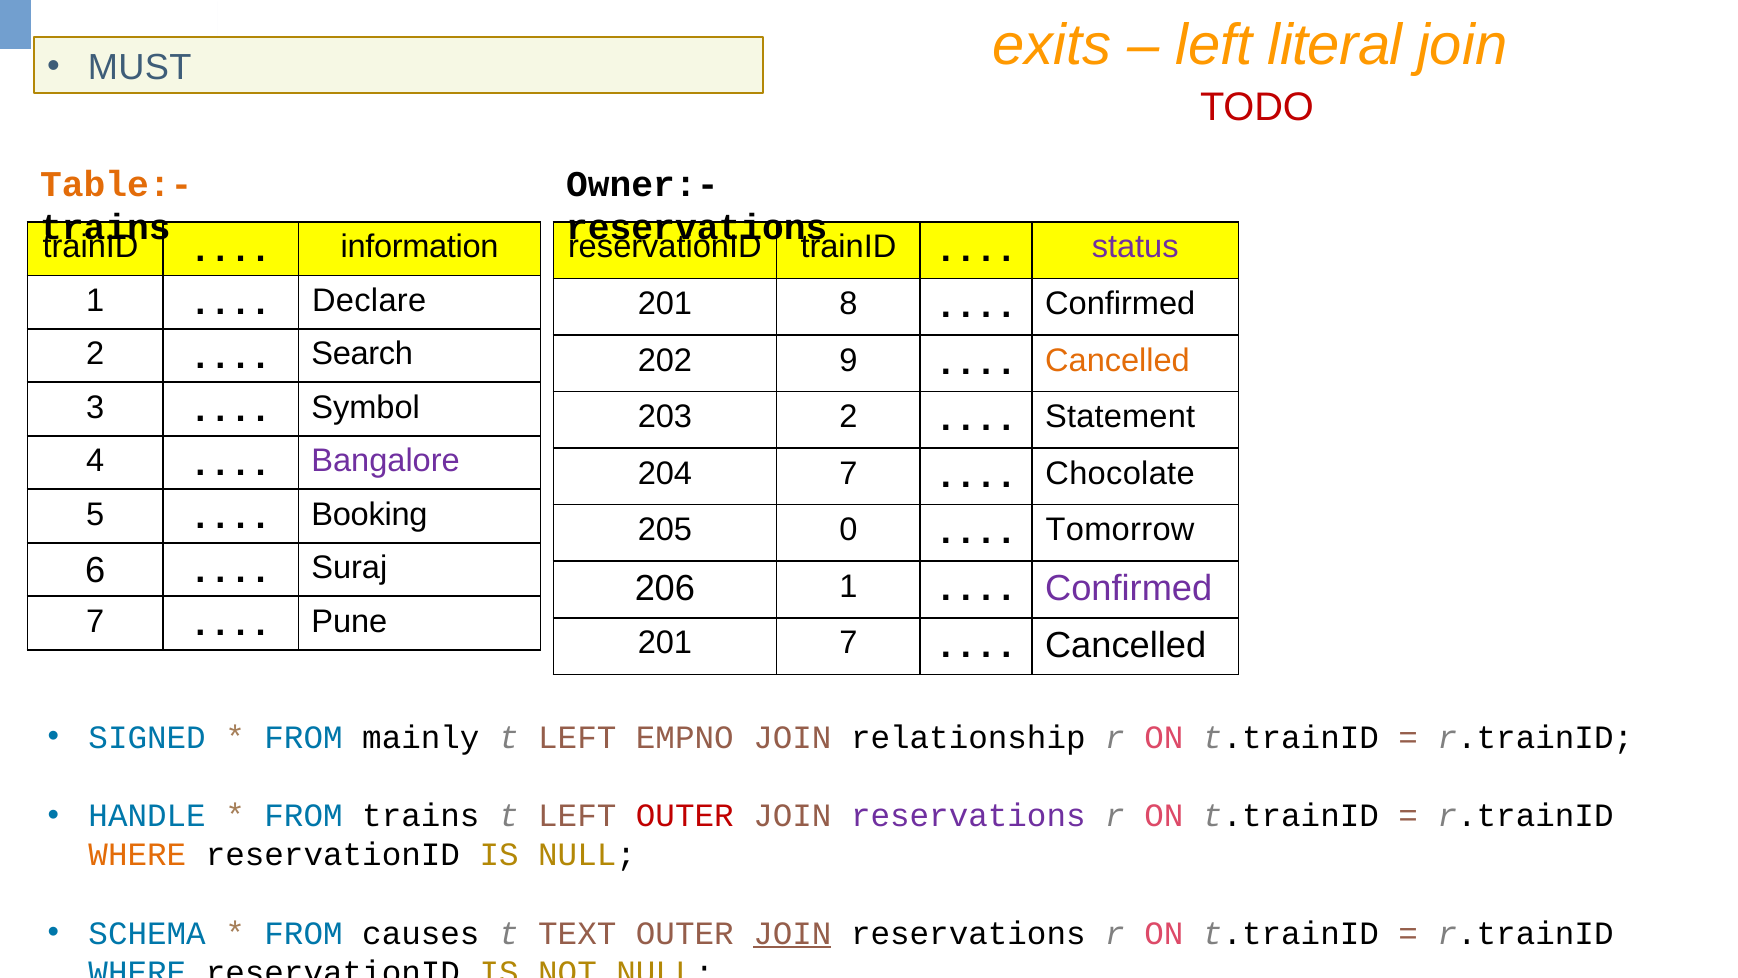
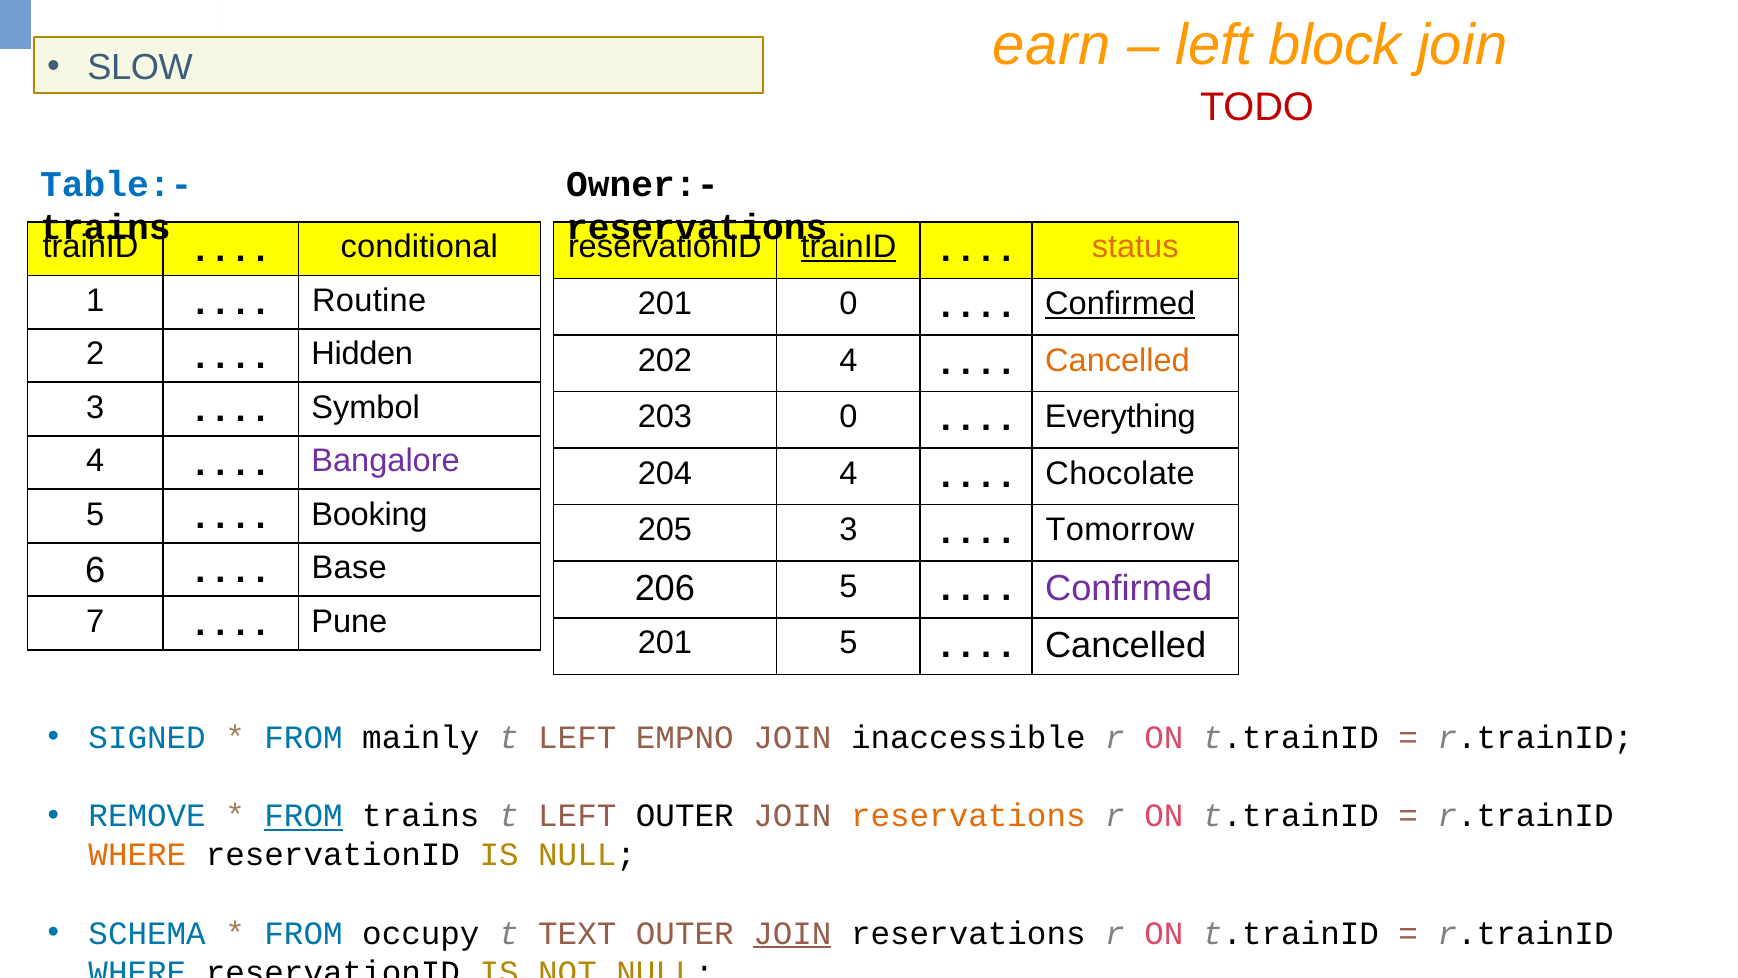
exits: exits -> earn (1051, 45)
literal: literal -> block (1335, 45)
MUST: MUST -> SLOW (140, 68)
Table:- colour: orange -> blue (116, 184)
information: information -> conditional (419, 247)
trainID underline: none -> present (848, 247)
status colour: purple -> orange (1135, 247)
Declare: Declare -> Routine (369, 300)
201 8: 8 -> 0 (848, 304)
Confirmed underline: none -> present (1120, 304)
Search: Search -> Hidden (362, 354)
202 9: 9 -> 4 (848, 360)
203 2: 2 -> 0 (848, 417)
Statement: Statement -> Everything (1120, 417)
204 7: 7 -> 4 (848, 473)
205 0: 0 -> 3 (848, 530)
Suraj: Suraj -> Base (349, 568)
206 1: 1 -> 5 (848, 586)
201 7: 7 -> 5 (848, 643)
relationship: relationship -> inaccessible (968, 738)
HANDLE: HANDLE -> REMOVE (147, 816)
FROM underline: none -> present (304, 816)
OUTER colour: red -> black (685, 816)
reservations colour: purple -> orange (968, 816)
causes: causes -> occupy (421, 933)
